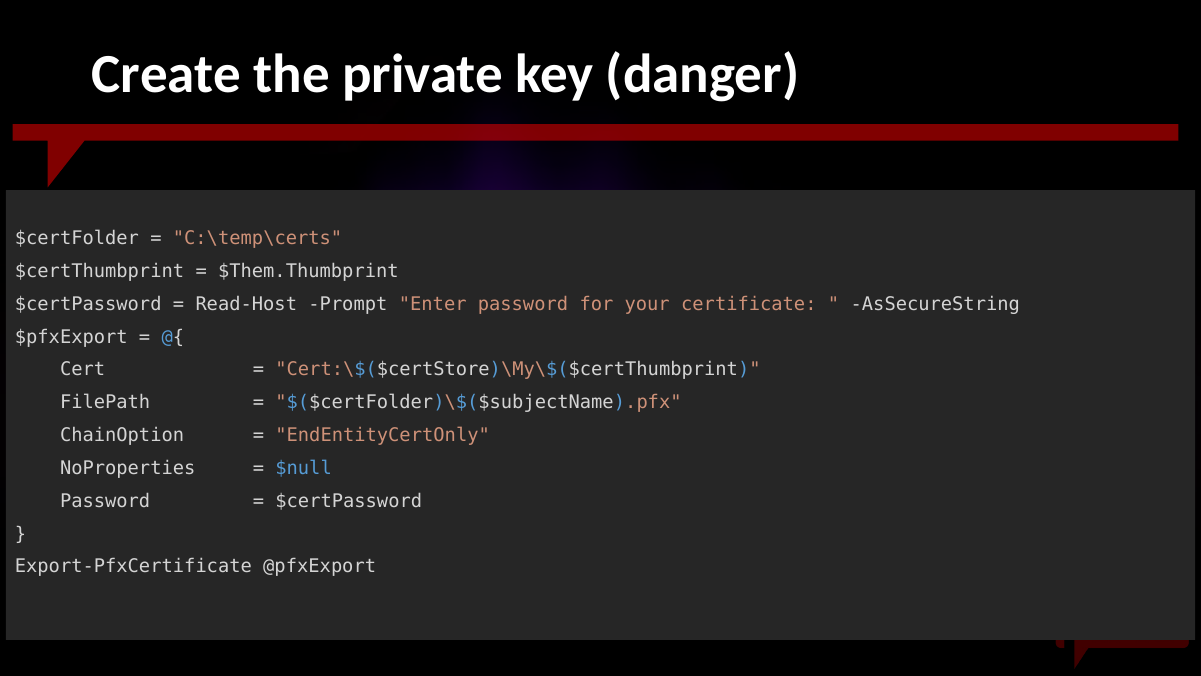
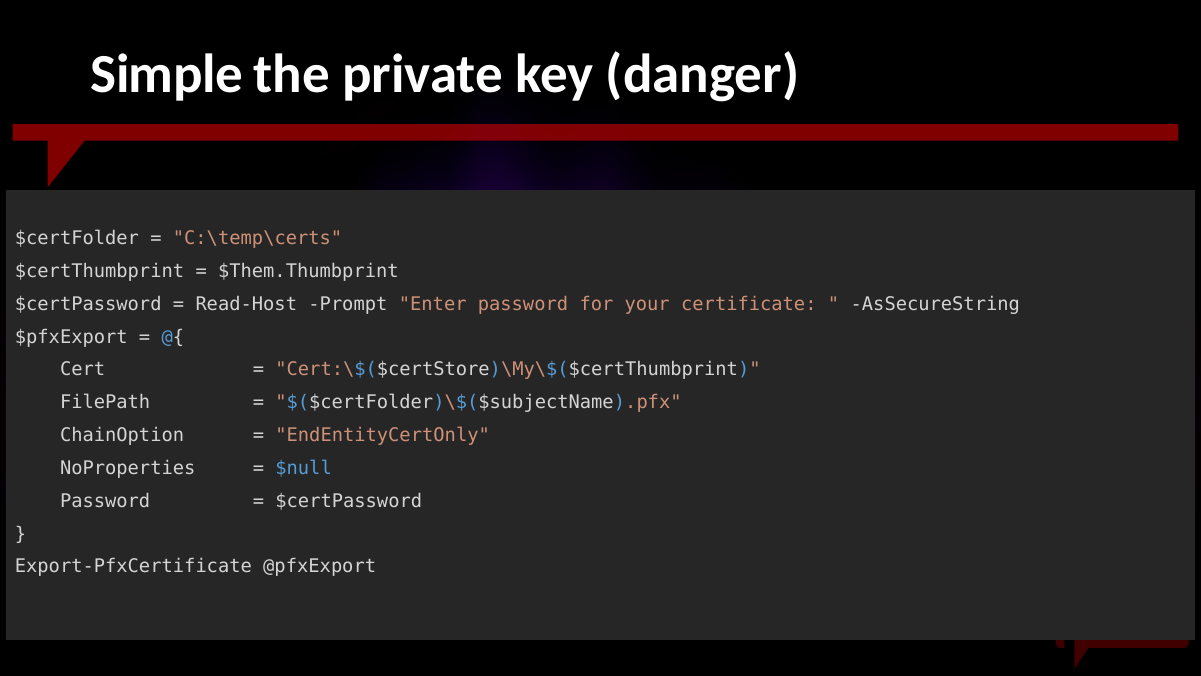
Create: Create -> Simple (167, 75)
